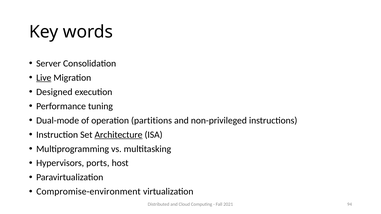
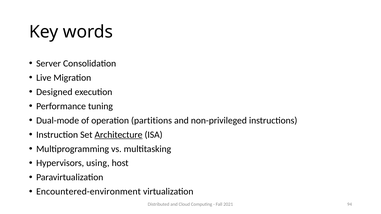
Live underline: present -> none (44, 78)
ports: ports -> using (98, 163)
Compromise-environment: Compromise-environment -> Encountered-environment (89, 192)
